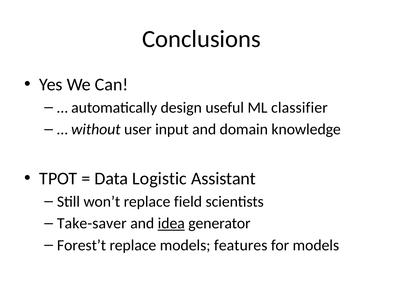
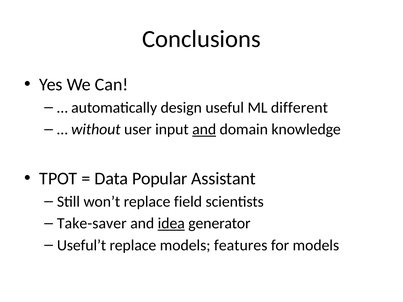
classifier: classifier -> different (299, 108)
and underline: none -> present (204, 130)
Logistic: Logistic -> Popular (160, 179)
Forest’t: Forest’t -> Useful’t (82, 246)
